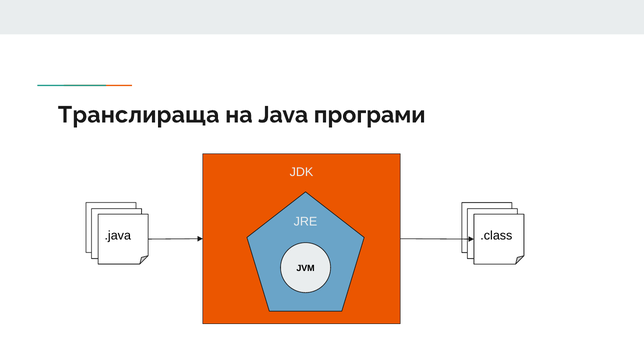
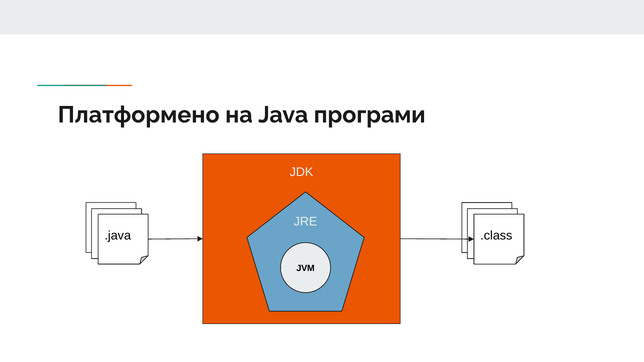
Транслираща: Транслираща -> Платформено (139, 115)
